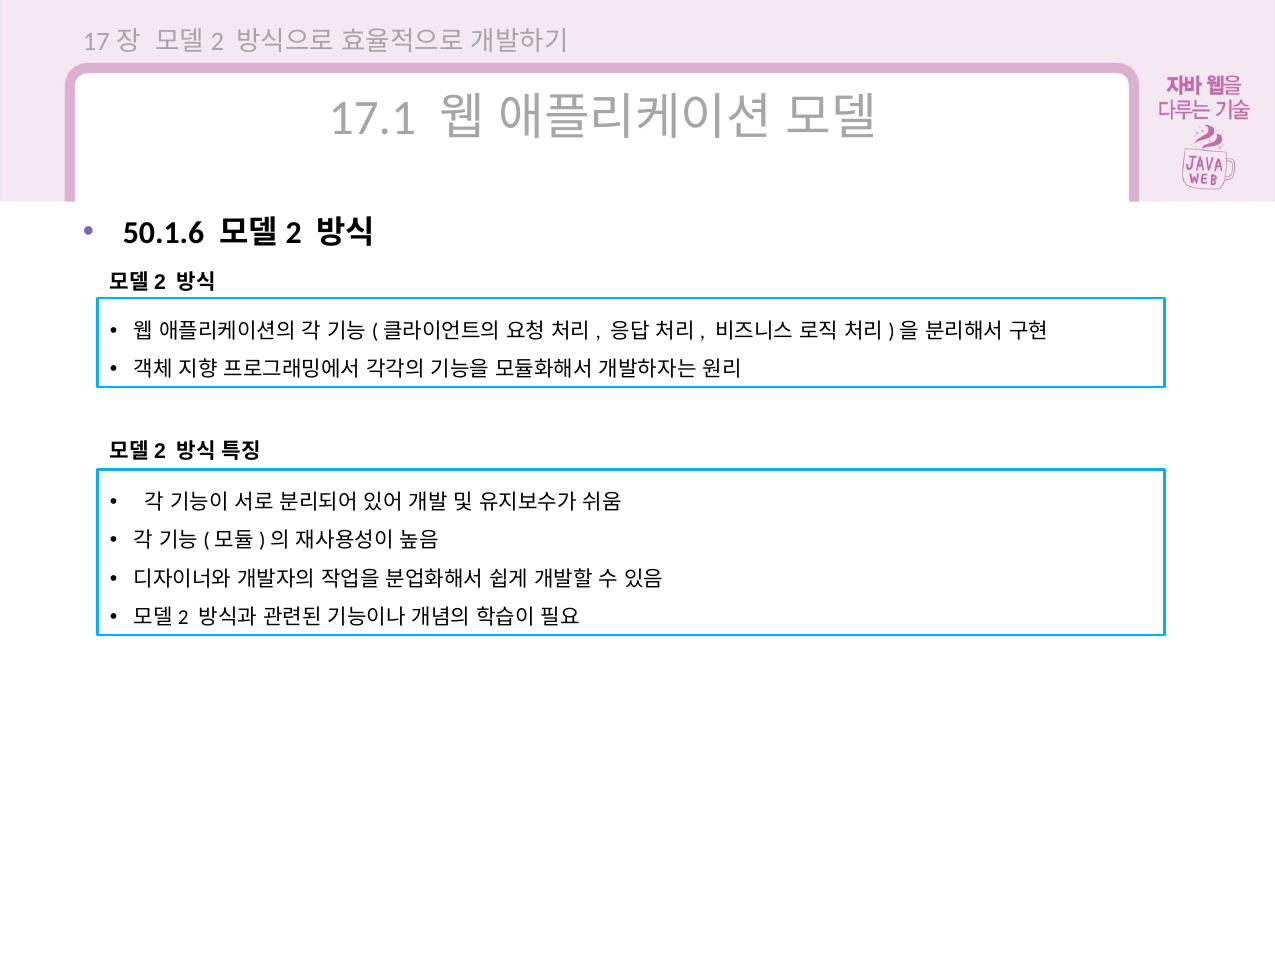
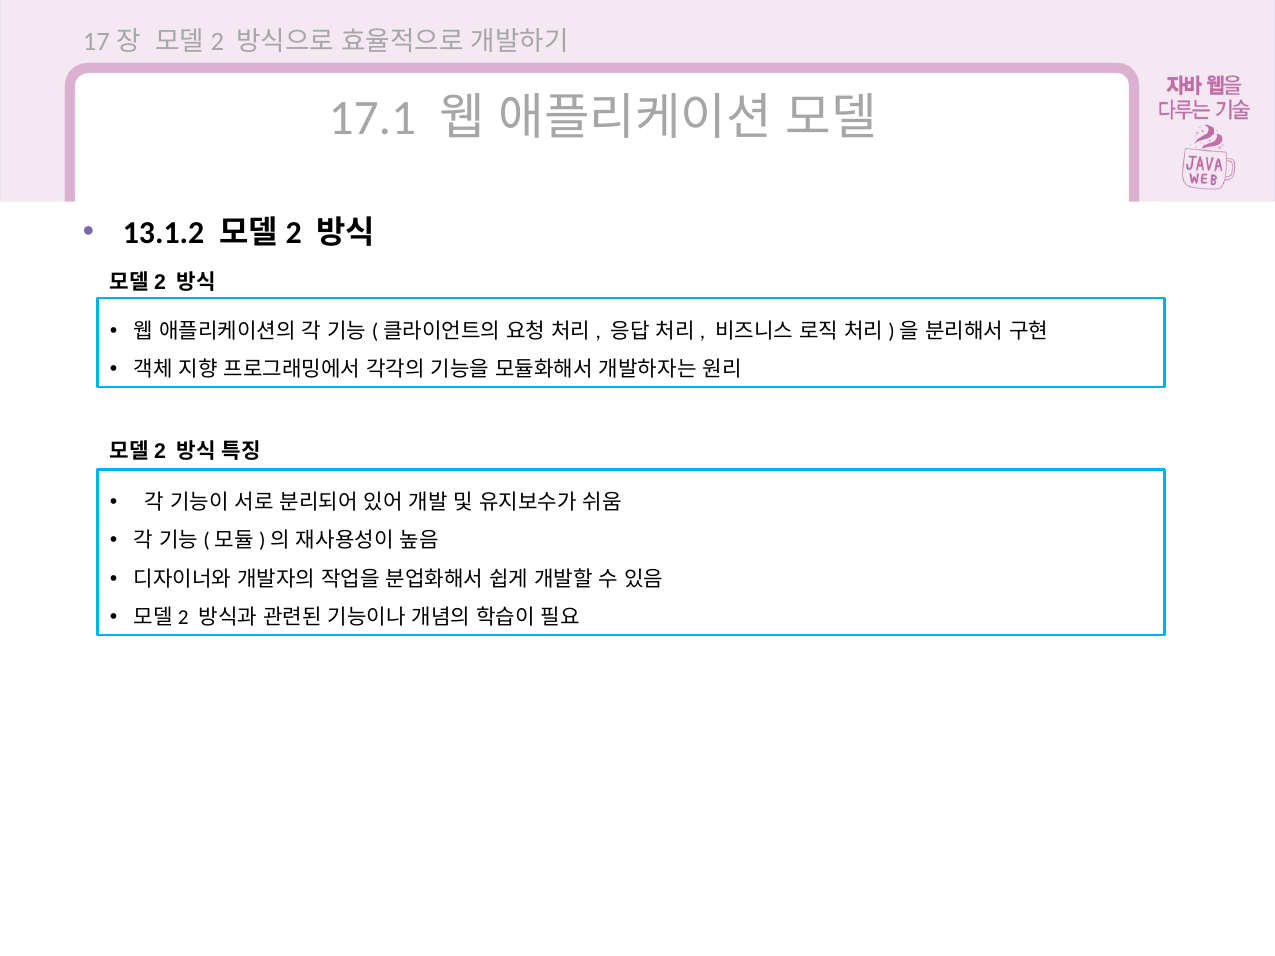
50.1.6: 50.1.6 -> 13.1.2 (164, 233)
